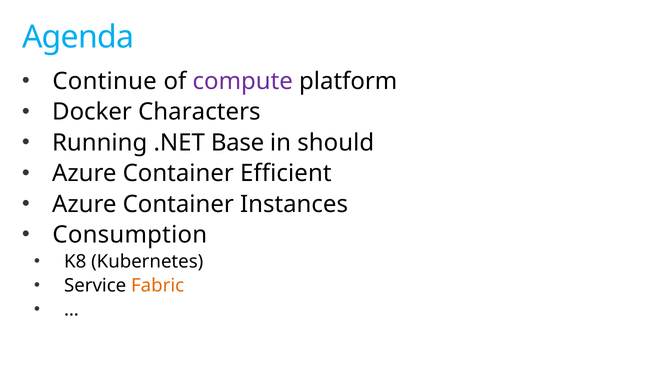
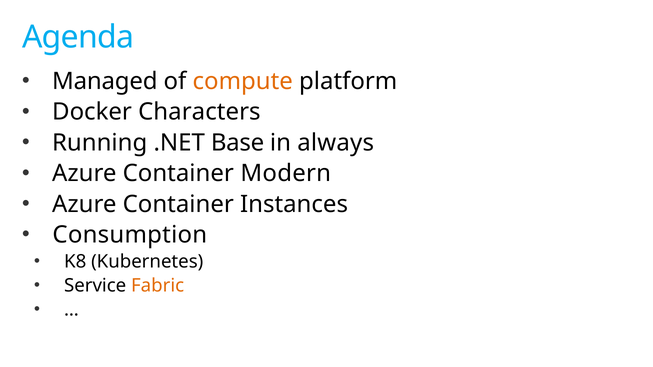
Continue: Continue -> Managed (105, 81)
compute colour: purple -> orange (243, 81)
should: should -> always (336, 143)
Efficient: Efficient -> Modern (286, 174)
